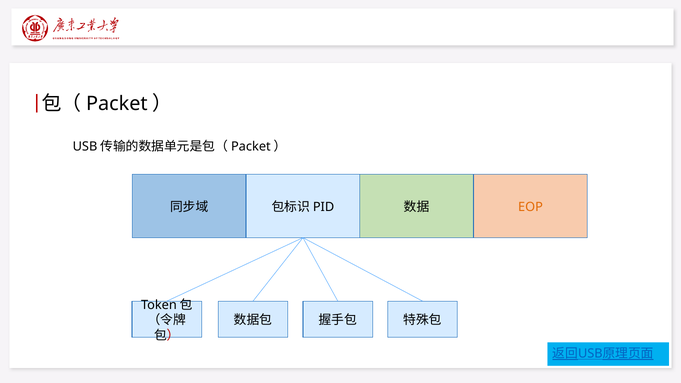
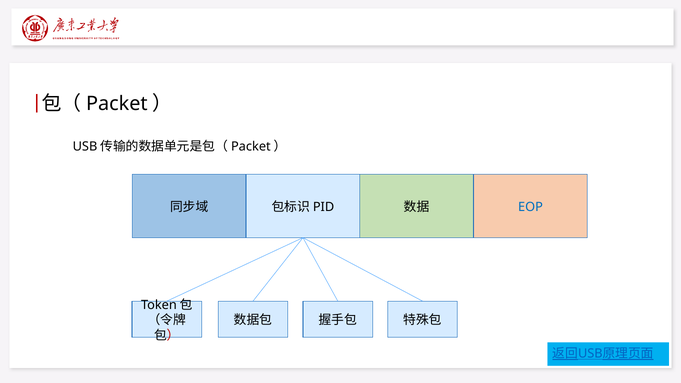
EOP colour: orange -> blue (530, 207)
